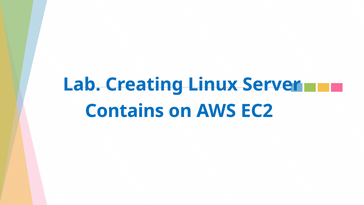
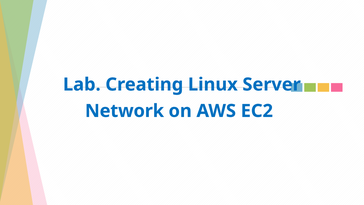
Contains: Contains -> Network (124, 111)
